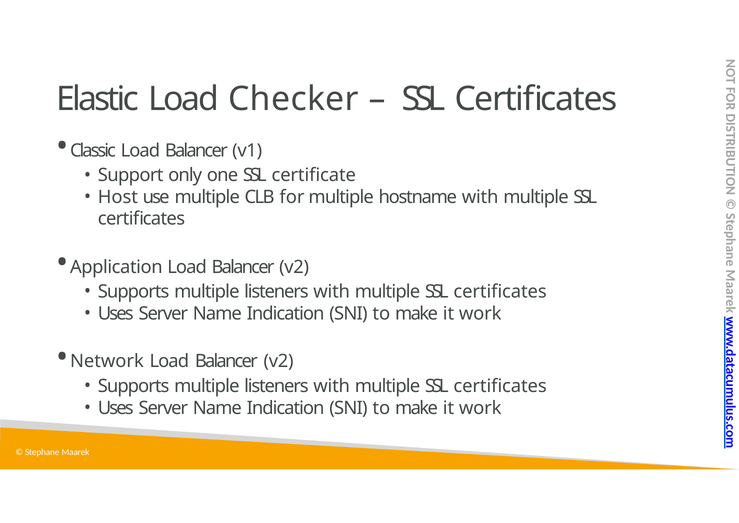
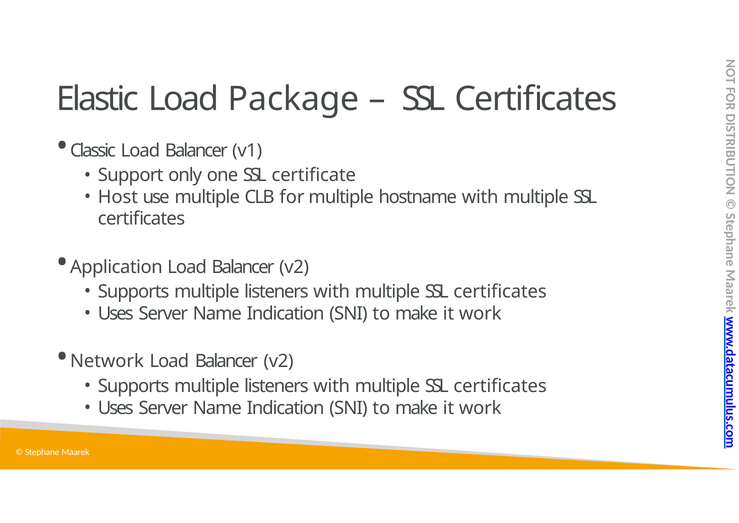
Checker: Checker -> Package (294, 99)
